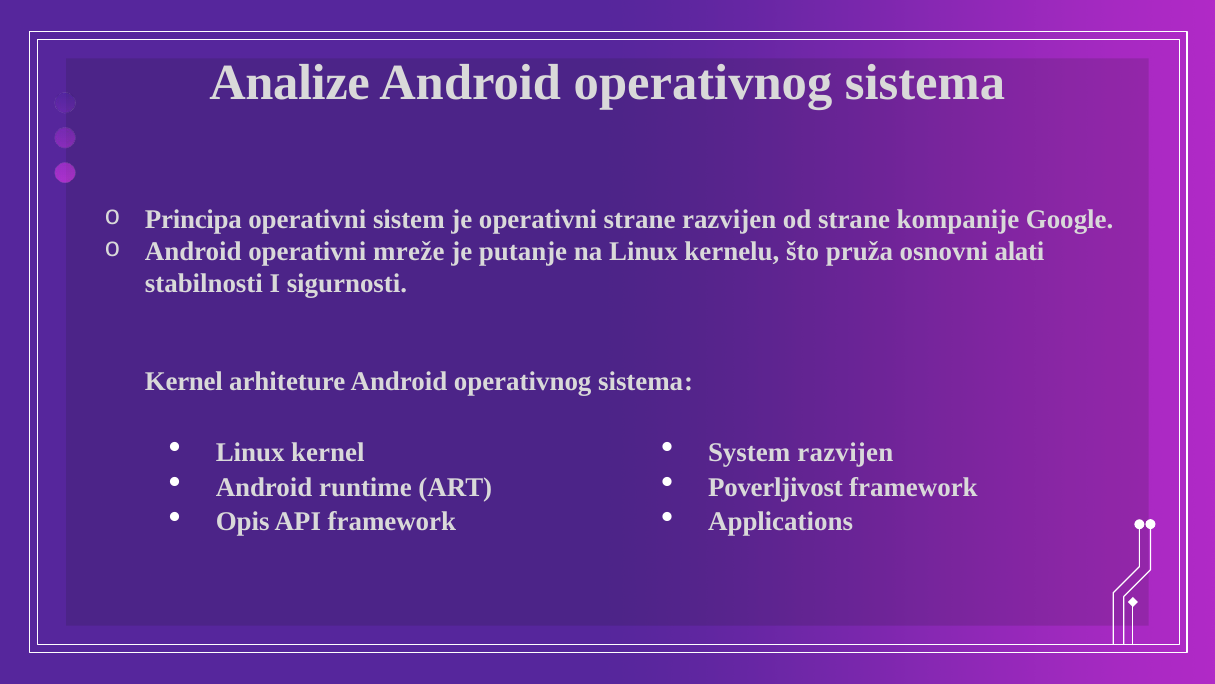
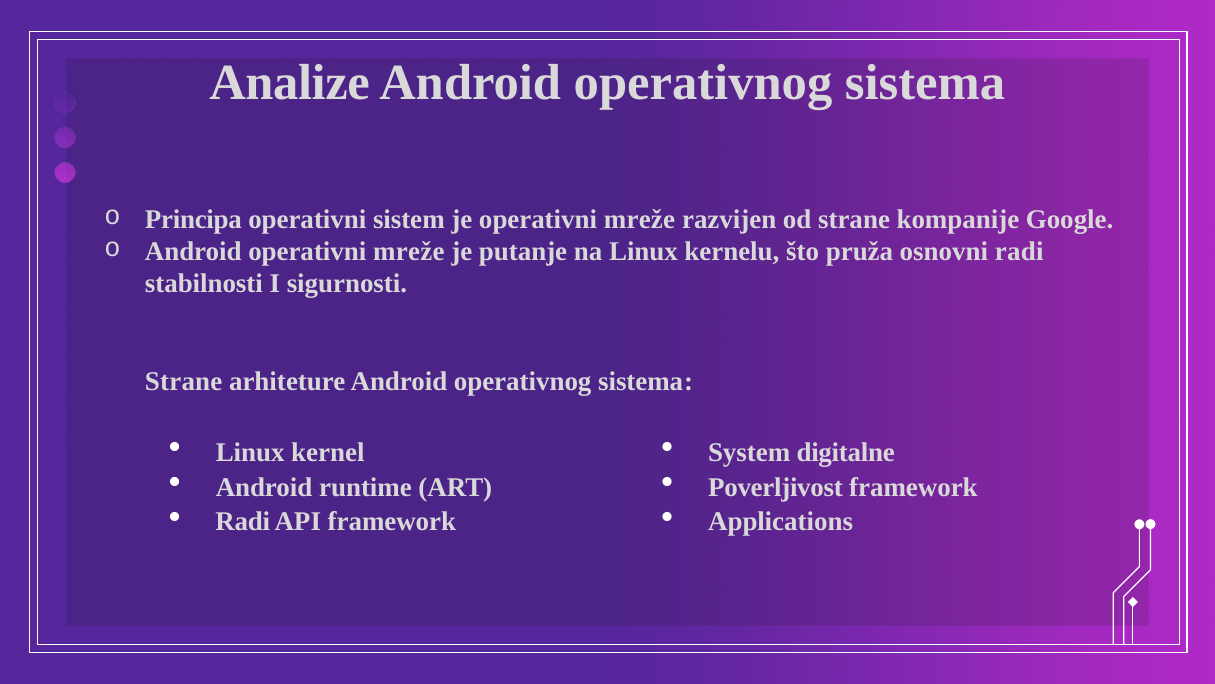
je operativni strane: strane -> mreže (639, 219)
osnovni alati: alati -> radi (1019, 251)
Kernel: Kernel -> Strane (184, 381)
System razvijen: razvijen -> digitalne (846, 452)
Opis: Opis -> Radi (243, 521)
